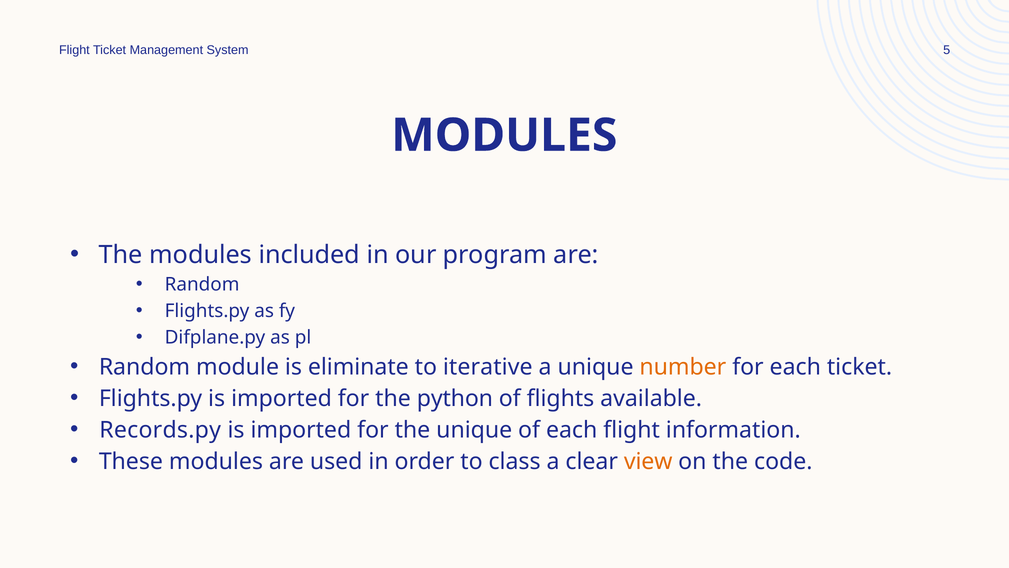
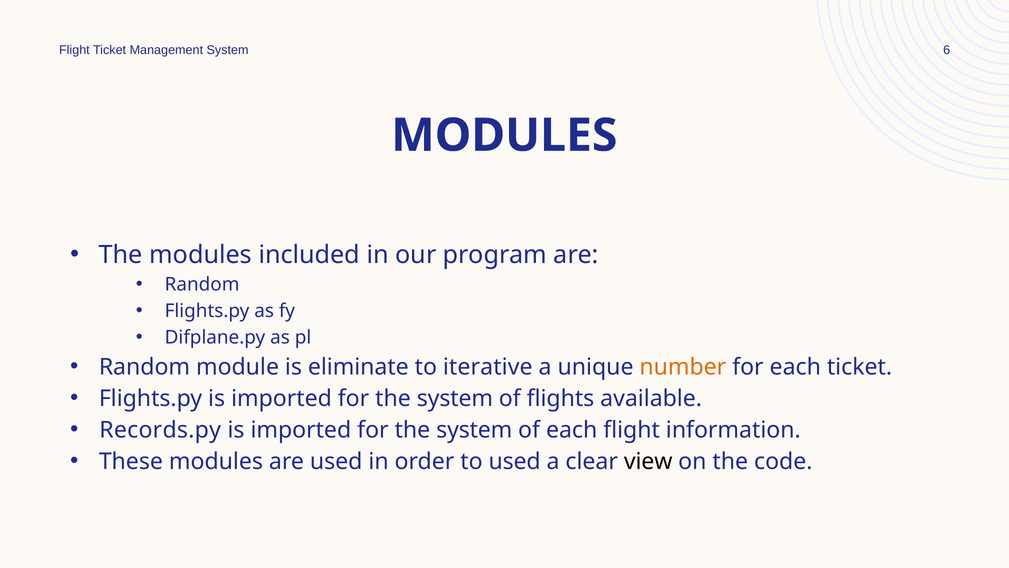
5: 5 -> 6 (947, 50)
python: python -> system (455, 398)
unique: unique -> system (474, 430)
to class: class -> used (515, 461)
view colour: orange -> black (648, 461)
